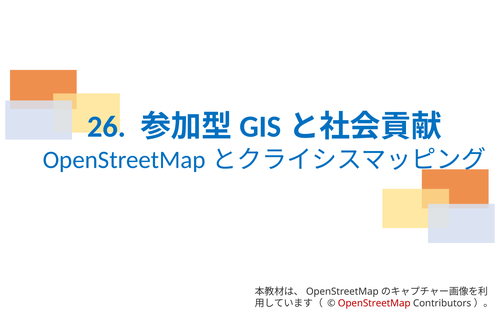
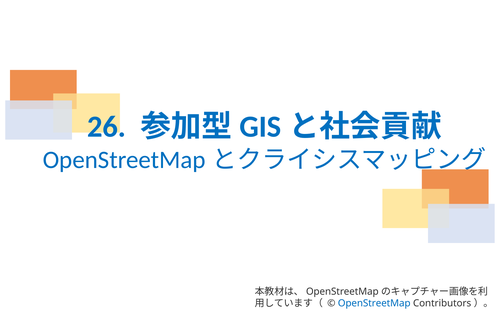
OpenStreetMap colour: red -> blue (374, 303)
